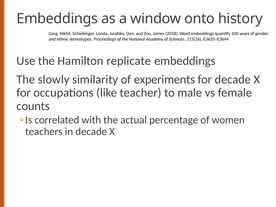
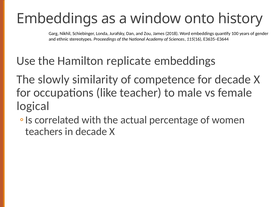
experiments: experiments -> competence (164, 79)
counts: counts -> logical (33, 106)
